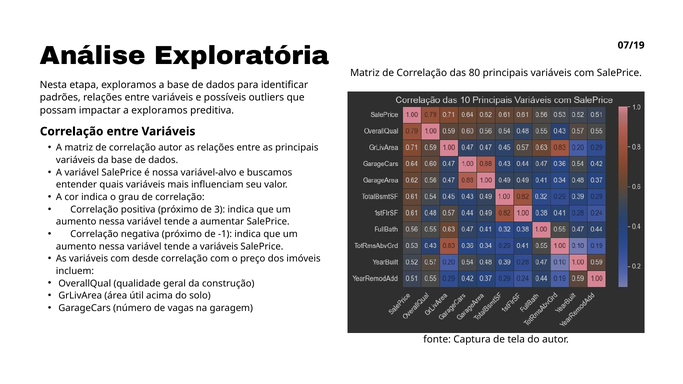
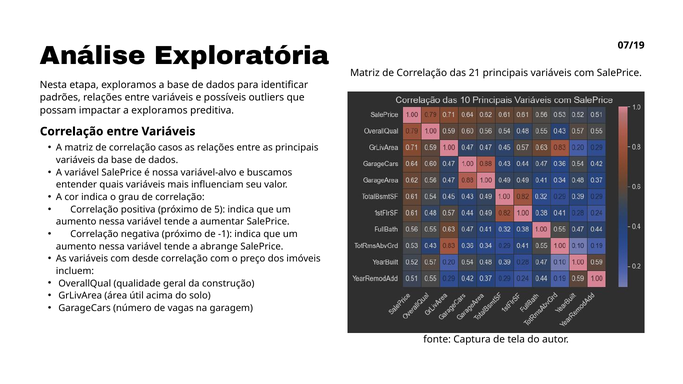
80: 80 -> 21 (474, 73)
correlação autor: autor -> casos (170, 148)
3: 3 -> 5 (220, 210)
a variáveis: variáveis -> abrange (219, 247)
